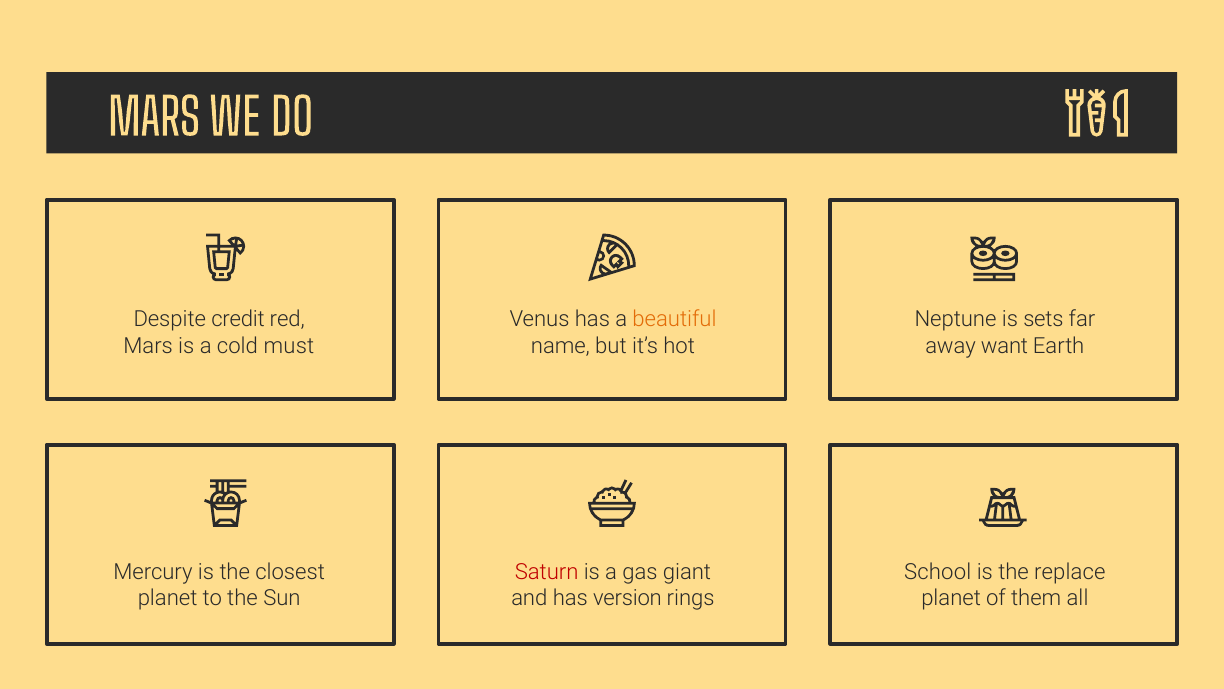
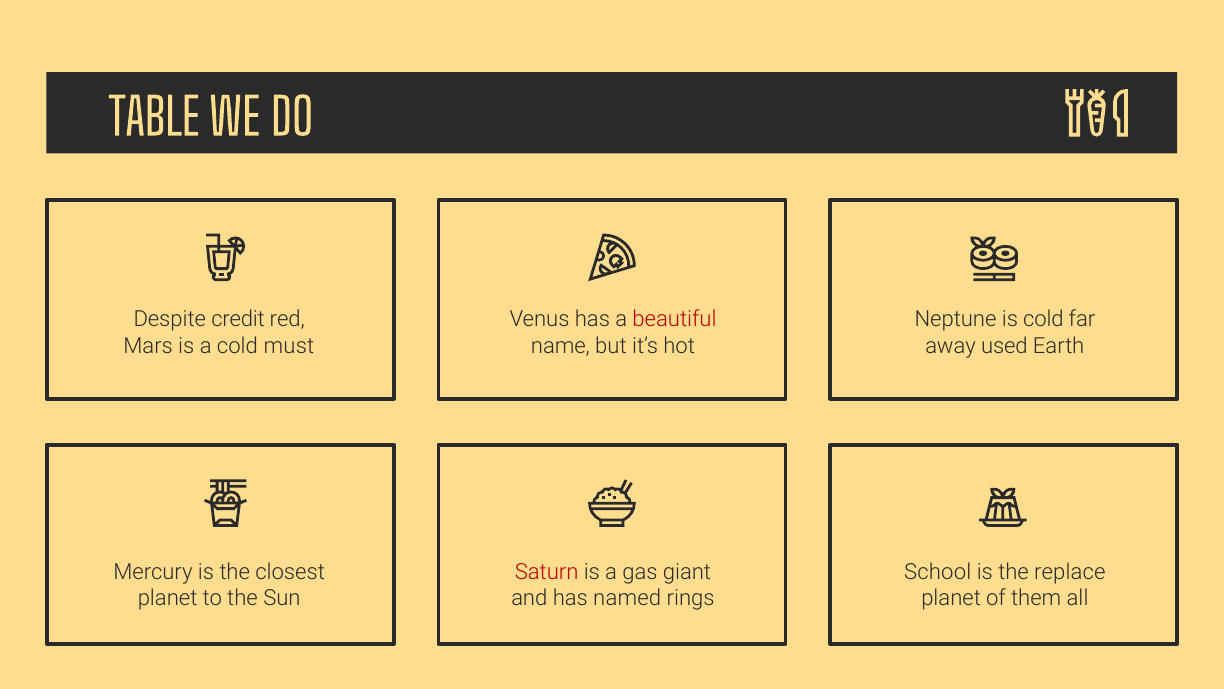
MARS: MARS -> TABLE (154, 119)
beautiful colour: orange -> red (674, 319)
is sets: sets -> cold (1043, 319)
want: want -> used (1004, 346)
version: version -> named (627, 598)
